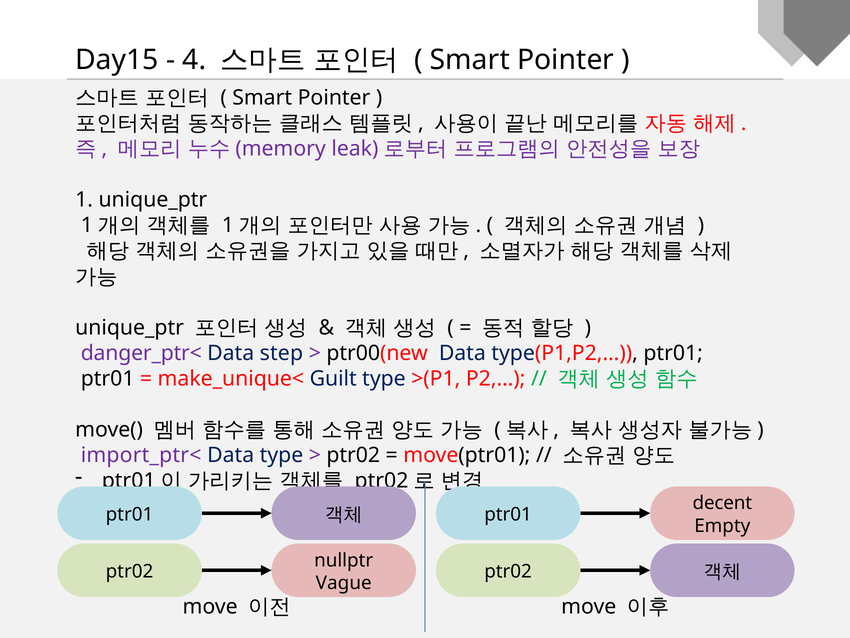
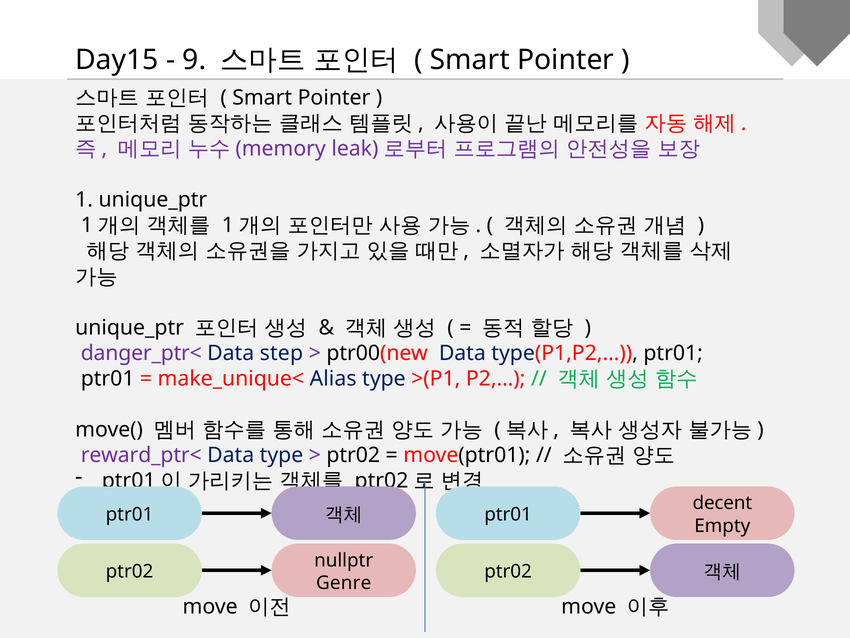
4: 4 -> 9 (194, 60)
Guilt: Guilt -> Alias (333, 378)
import_ptr<: import_ptr< -> reward_ptr< (141, 455)
Vague: Vague -> Genre (344, 583)
